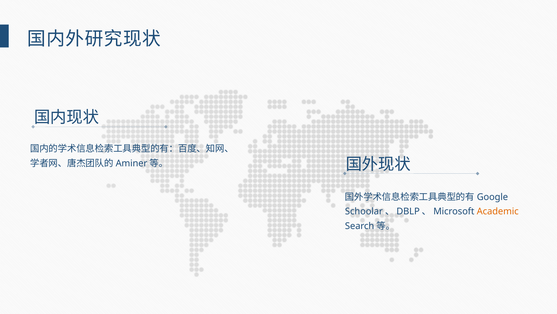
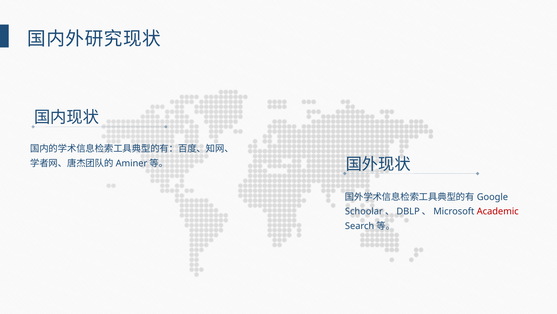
Academic colour: orange -> red (498, 211)
